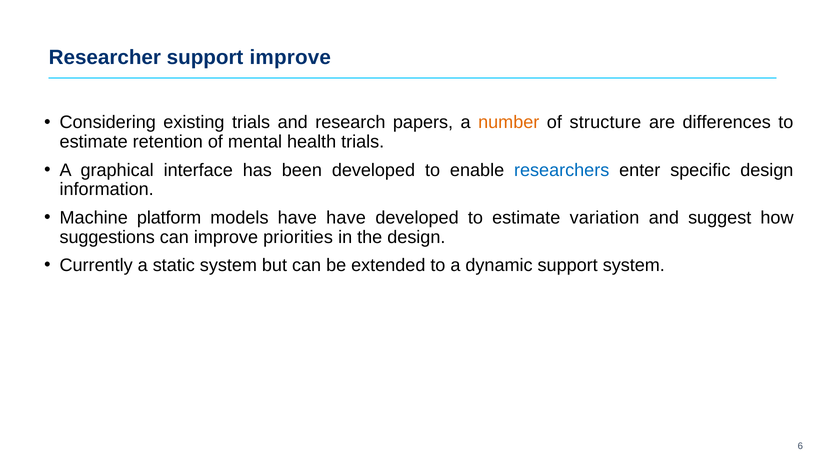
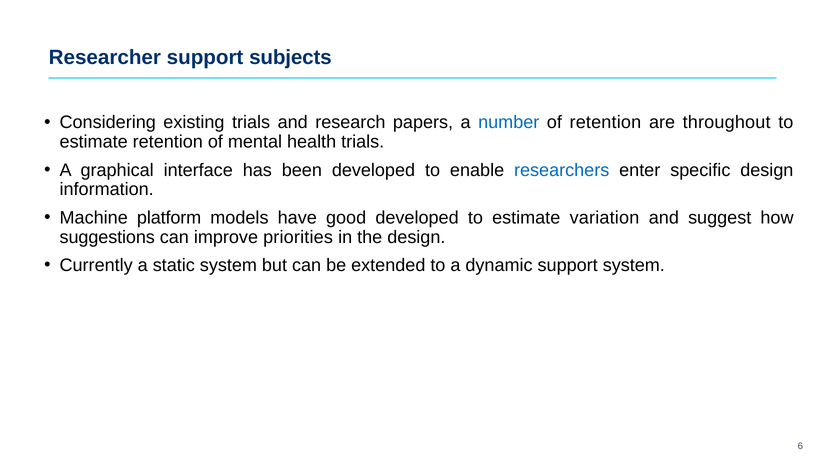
support improve: improve -> subjects (290, 57)
number colour: orange -> blue (509, 122)
of structure: structure -> retention (605, 122)
differences: differences -> throughout (727, 122)
have have: have -> good (346, 218)
